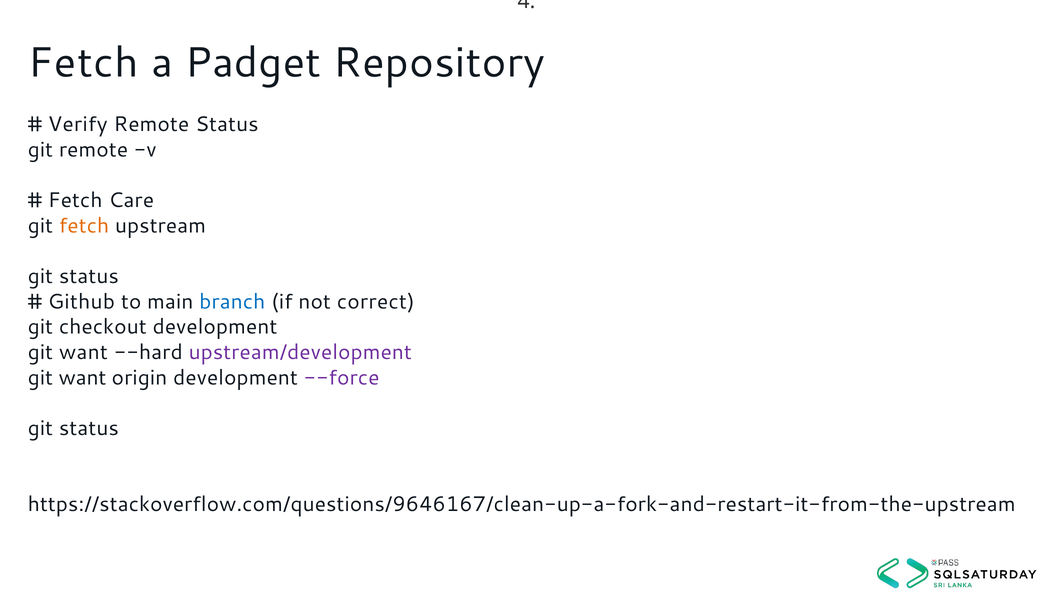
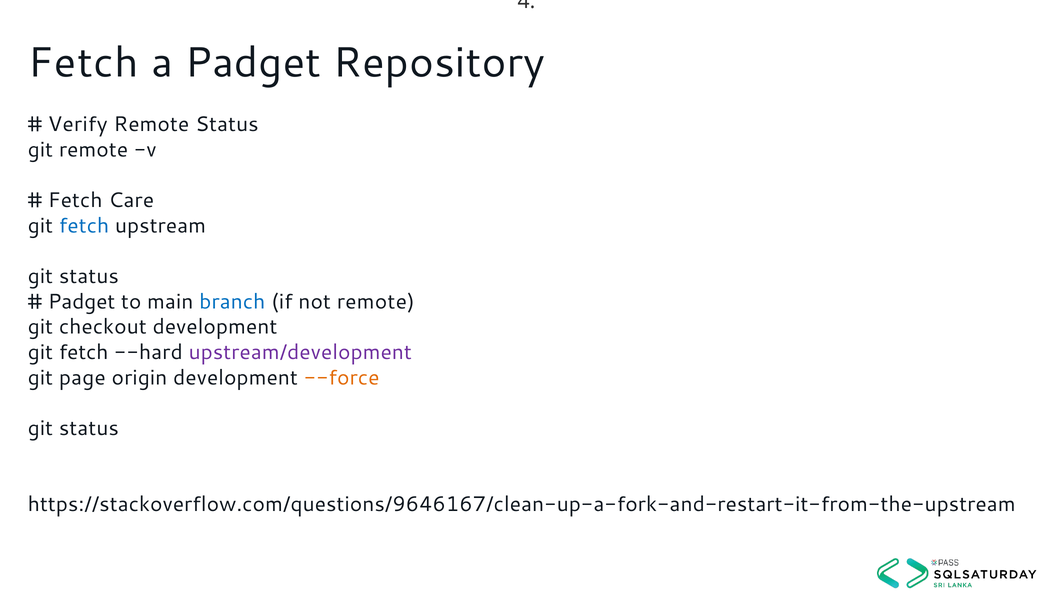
fetch colour: orange -> blue (84, 226)
Github: Github -> Padget (82, 302)
not correct: correct -> remote (376, 302)
want: want -> fetch (84, 353)
want: want -> page (82, 378)
--force colour: purple -> orange (342, 378)
